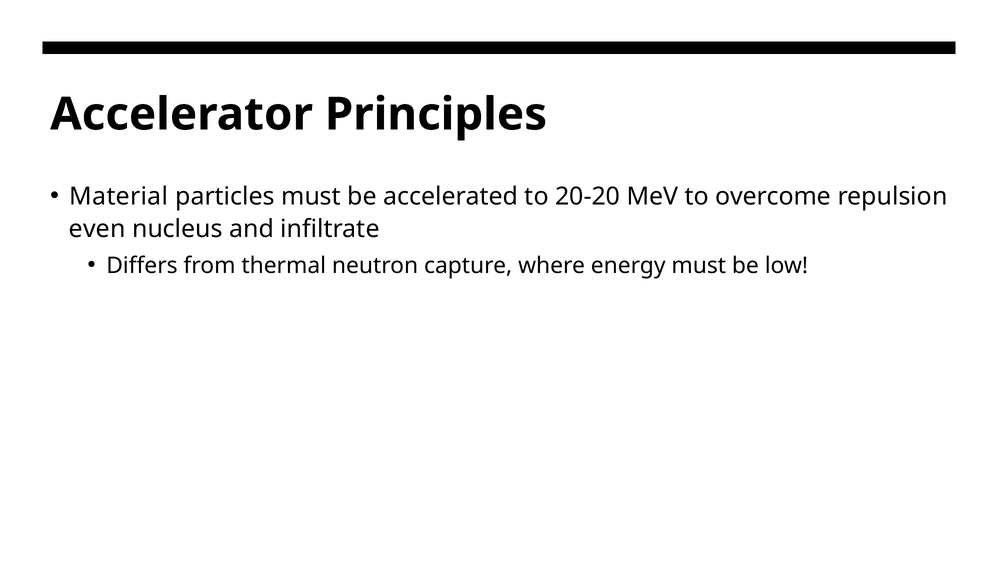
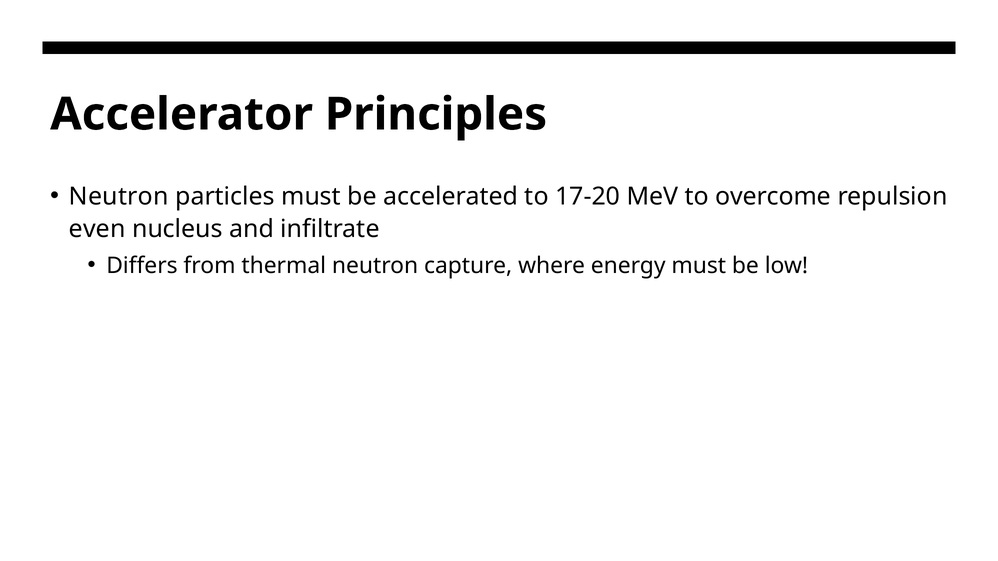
Material: Material -> Neutron (119, 196)
20-20: 20-20 -> 17-20 (588, 196)
